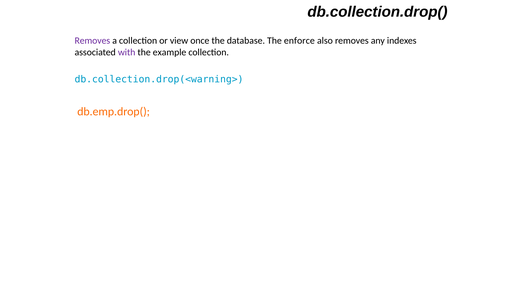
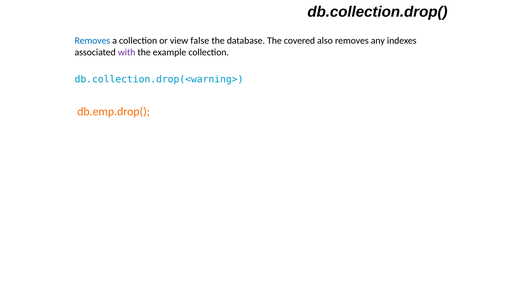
Removes colour: purple -> blue (92, 41)
once: once -> false (200, 41)
enforce: enforce -> covered (299, 41)
